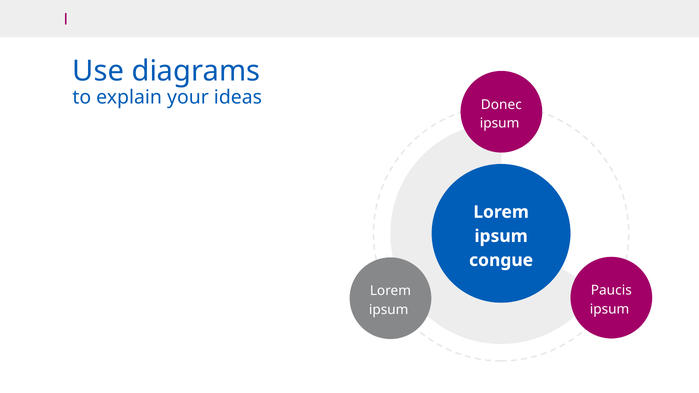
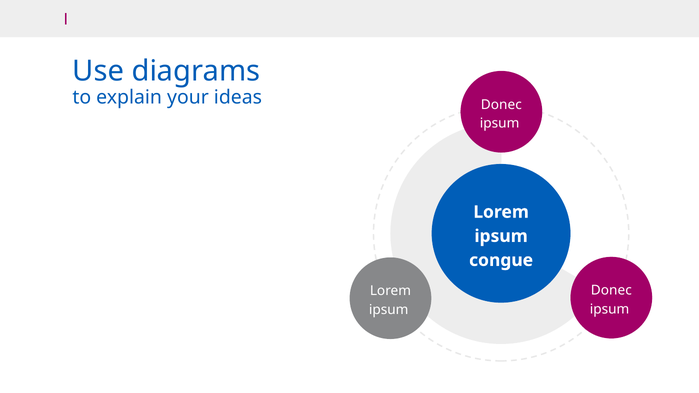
Paucis: Paucis -> Donec (611, 291)
